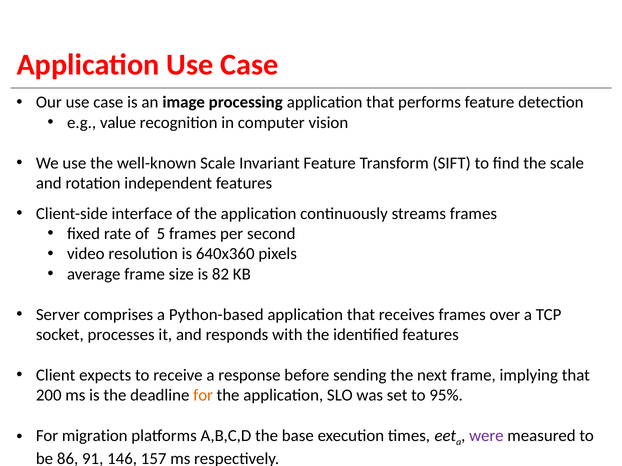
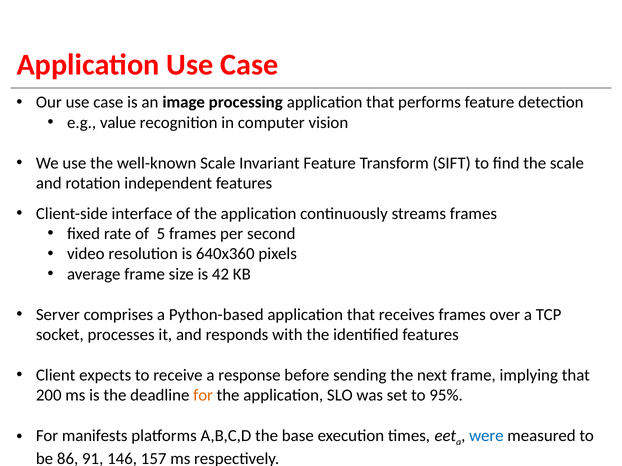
82: 82 -> 42 (221, 274)
migration: migration -> manifests (95, 436)
were colour: purple -> blue (486, 436)
